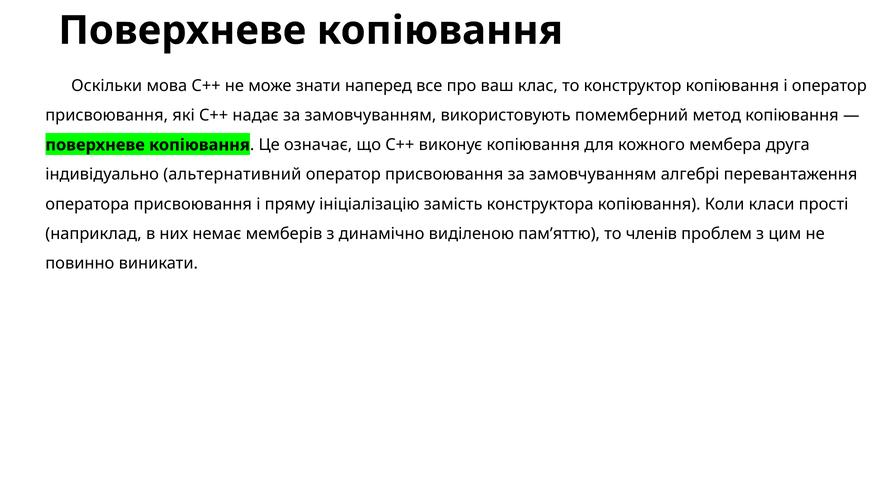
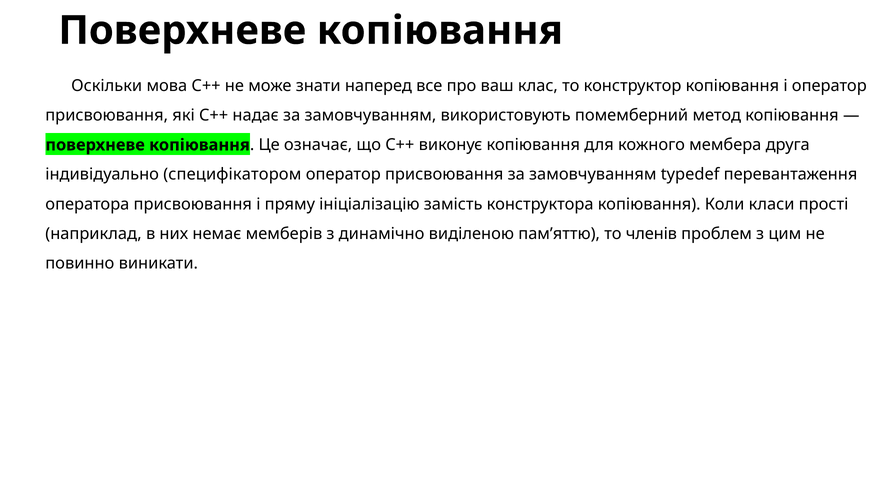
альтернативний: альтернативний -> специфікатором (232, 174)
алгебрі: алгебрі -> typedef (690, 174)
